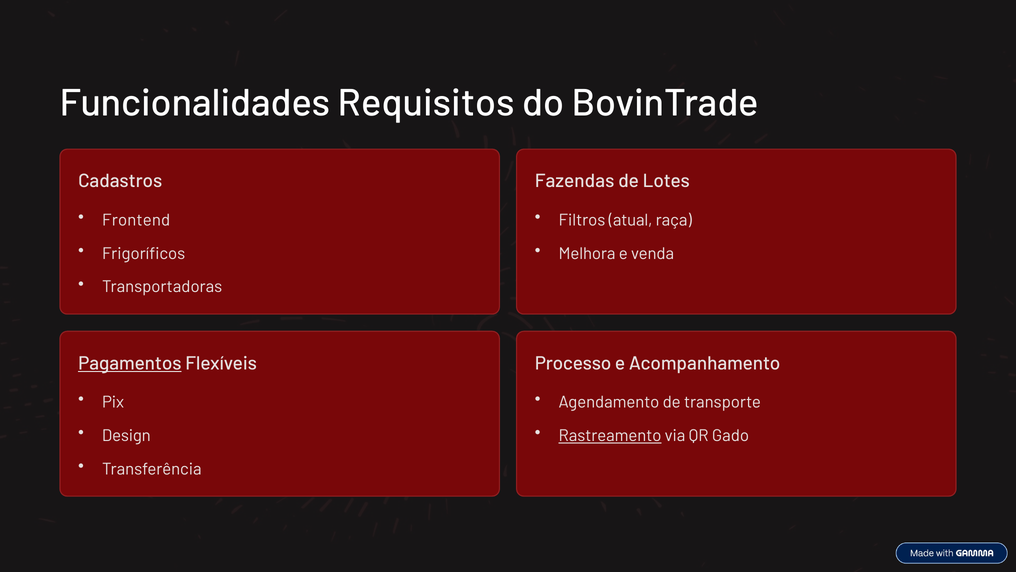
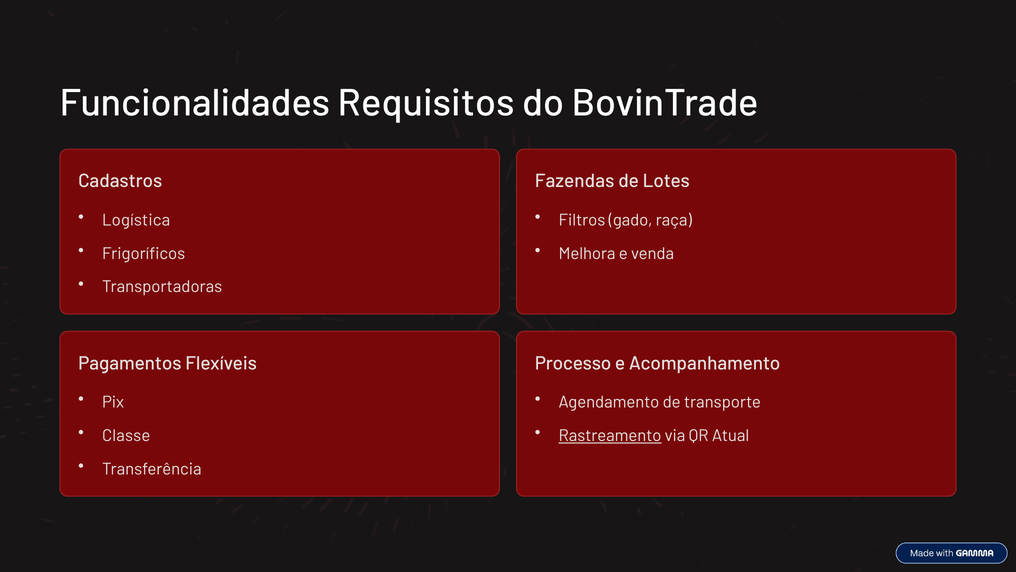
Frontend: Frontend -> Logística (136, 220)
atual: atual -> gado (631, 220)
Pagamentos underline: present -> none (130, 363)
Design: Design -> Classe (126, 435)
Gado: Gado -> Atual (731, 435)
